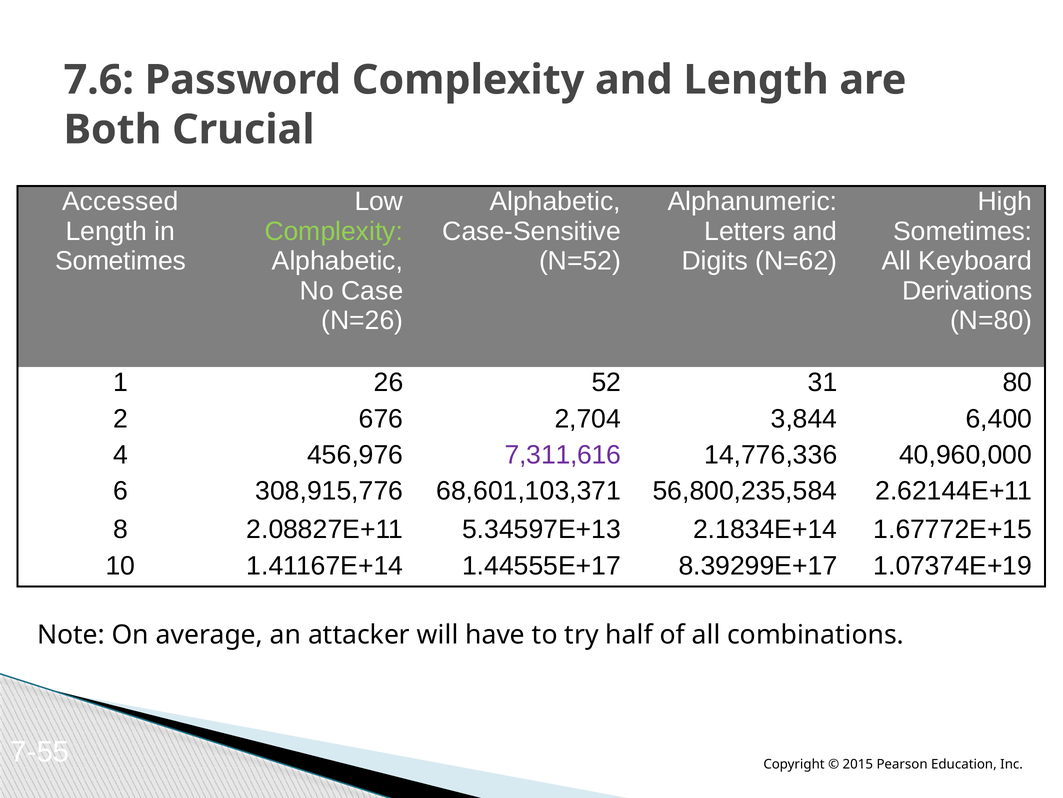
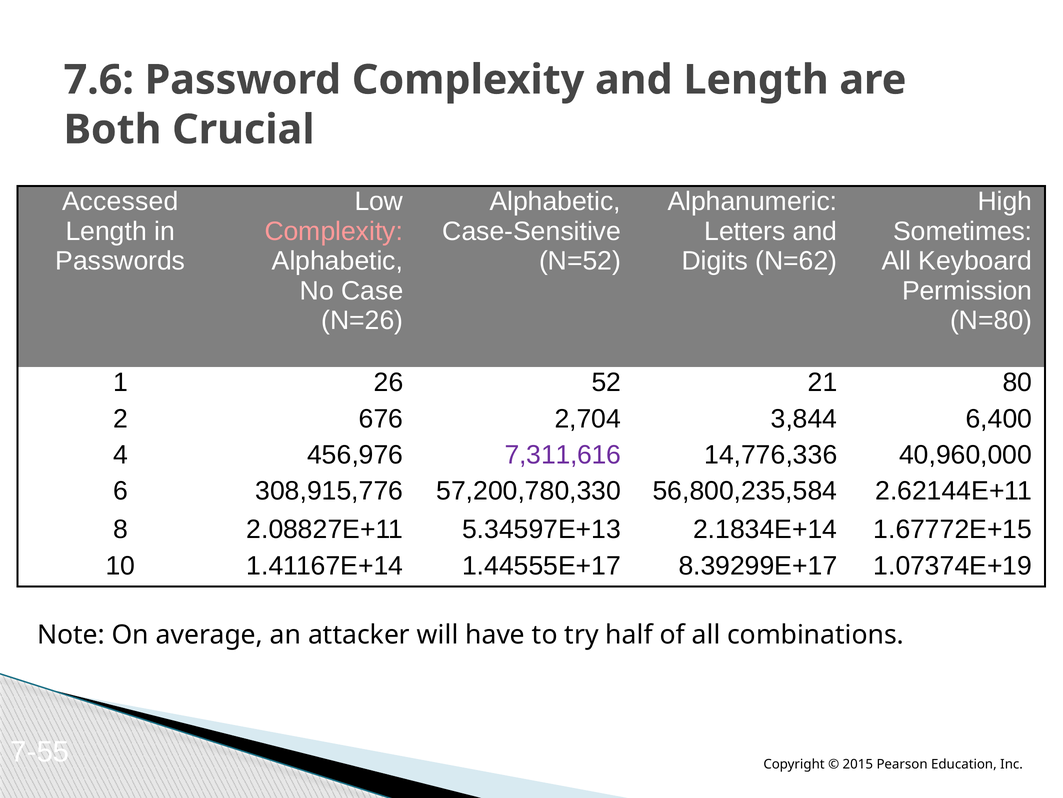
Complexity colour: light green -> pink (334, 231)
Sometimes: Sometimes -> Passwords (120, 261)
Derivations: Derivations -> Permission (967, 291)
31: 31 -> 21 (823, 382)
68,601,103,371: 68,601,103,371 -> 57,200,780,330 (529, 491)
